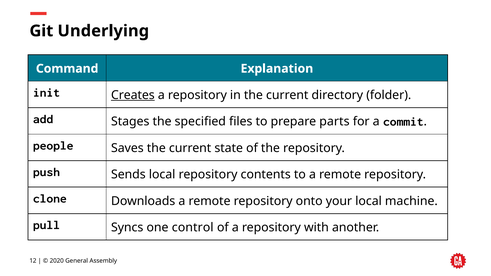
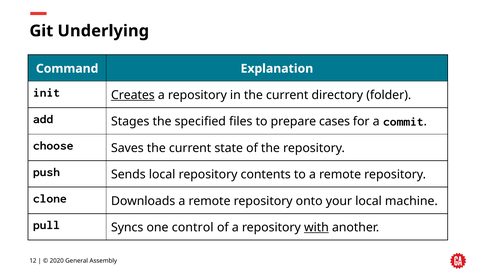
parts: parts -> cases (335, 122)
people: people -> choose (53, 146)
with underline: none -> present (316, 228)
